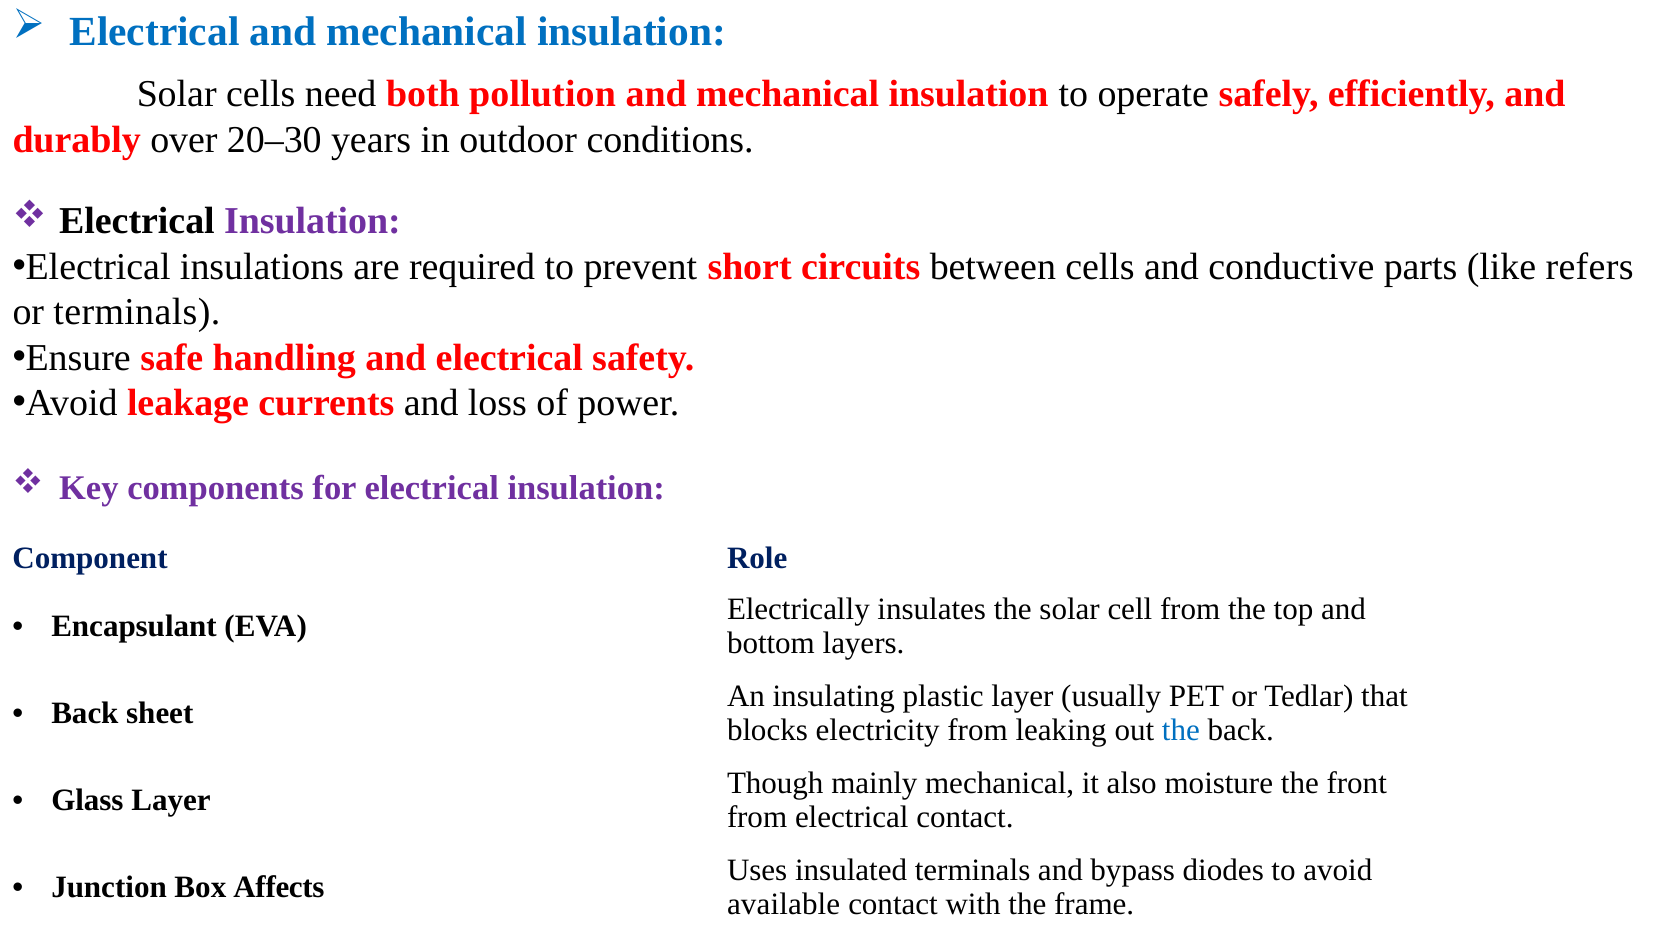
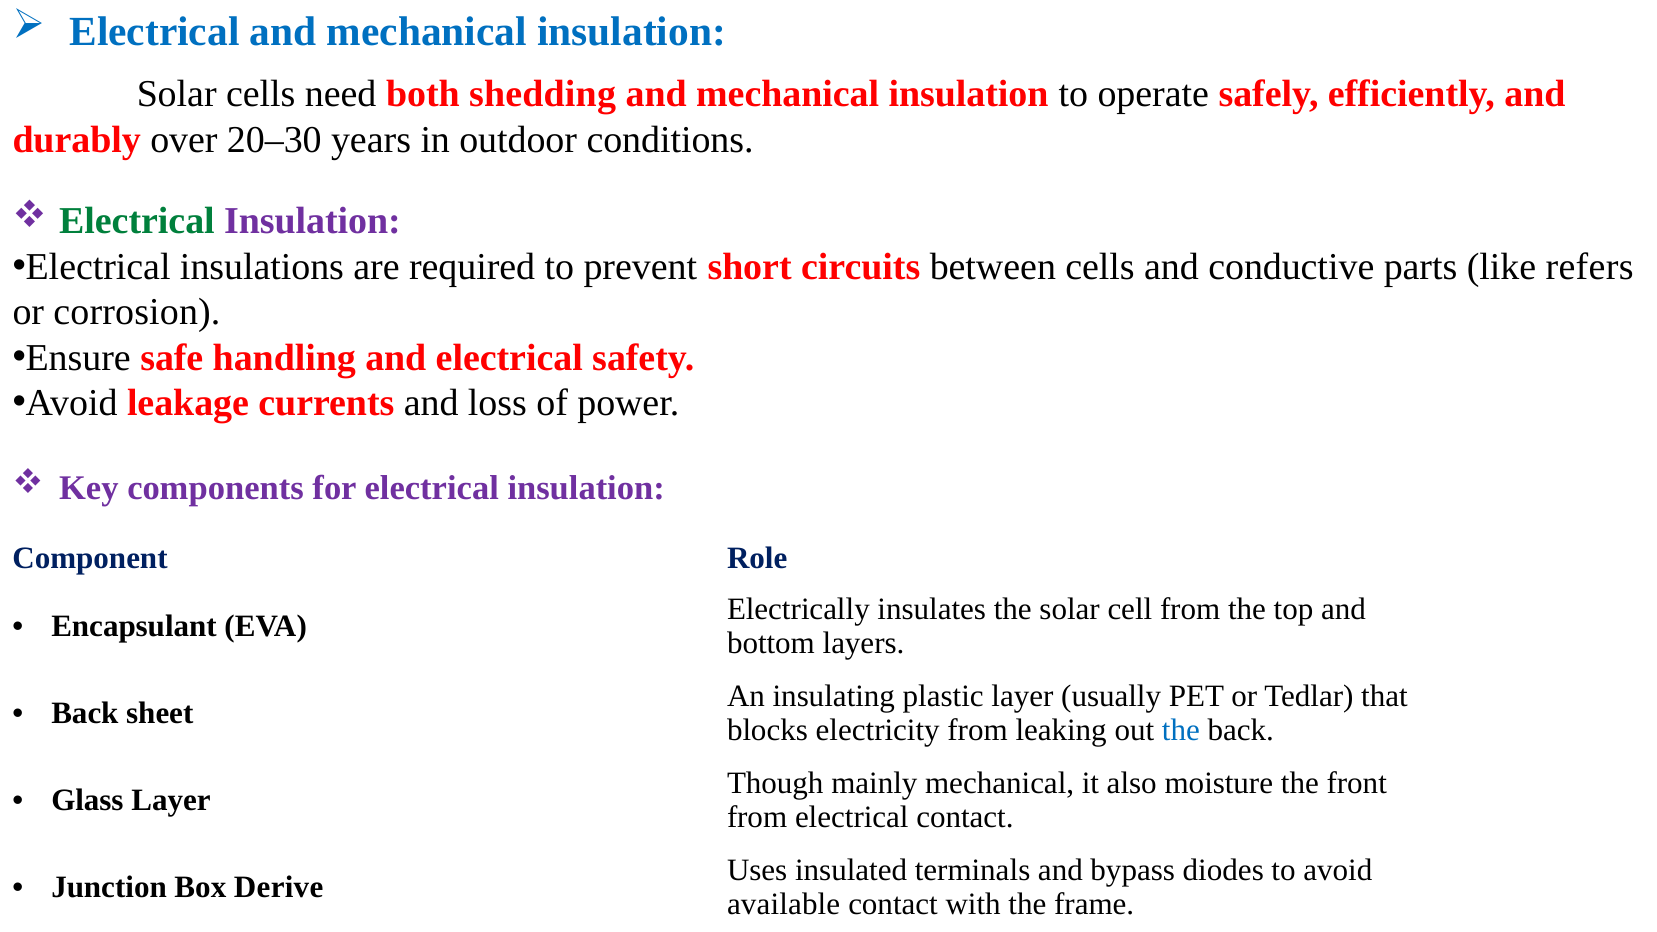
pollution: pollution -> shedding (543, 94)
Electrical colour: black -> green (137, 221)
or terminals: terminals -> corrosion (137, 312)
Affects: Affects -> Derive (279, 888)
